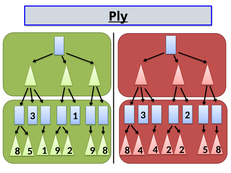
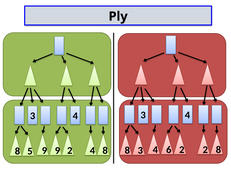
Ply underline: present -> none (118, 16)
2: 2 -> 4 (188, 115)
1: 1 -> 4 (75, 116)
4: 4 -> 3 (140, 151)
4 2: 2 -> 6 (169, 150)
2 5: 5 -> 2 (205, 150)
5 1: 1 -> 9 (44, 151)
2 9: 9 -> 4 (93, 151)
